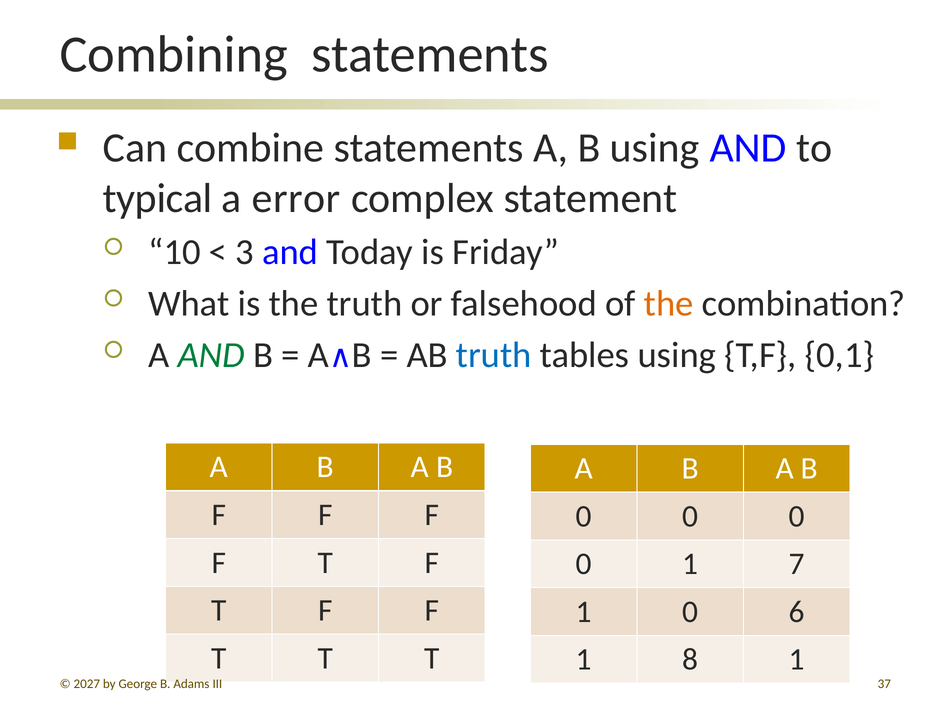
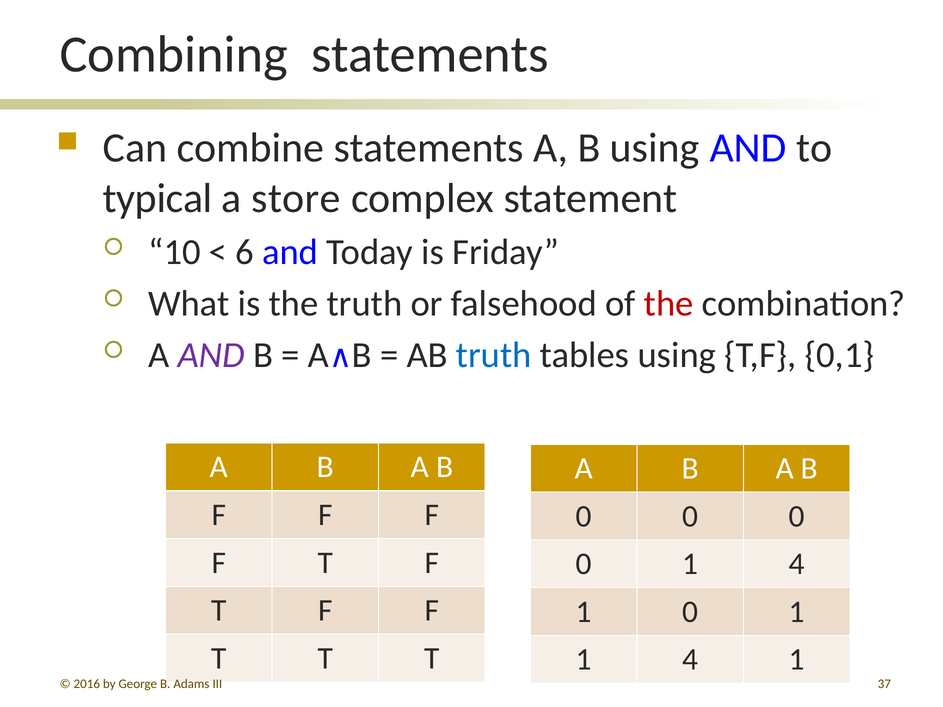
error: error -> store (296, 198)
3: 3 -> 6 (245, 252)
the colour: orange -> red (669, 304)
AND colour: green -> purple (211, 355)
0 1 7: 7 -> 4 (797, 564)
1 0 6: 6 -> 1 (797, 612)
8: 8 -> 4 (690, 660)
2027: 2027 -> 2016 (87, 684)
